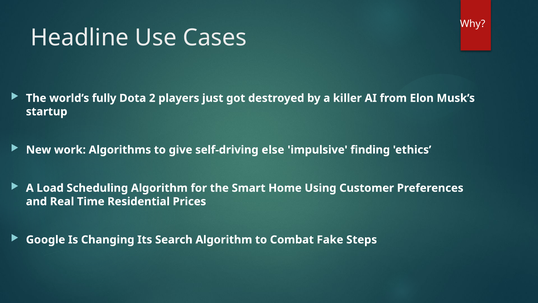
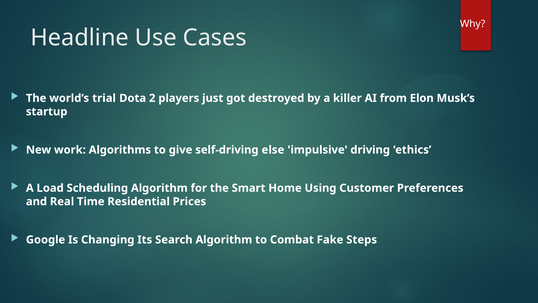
fully: fully -> trial (104, 98)
finding: finding -> driving (370, 150)
